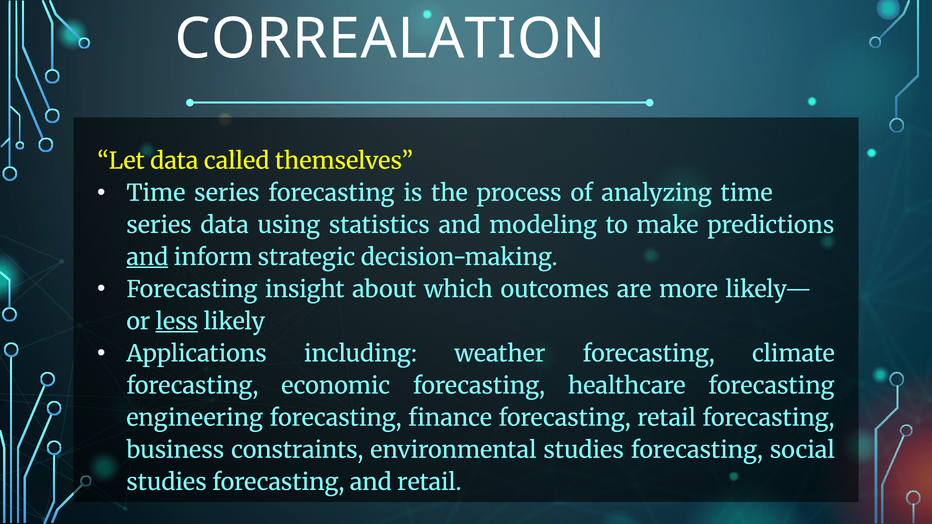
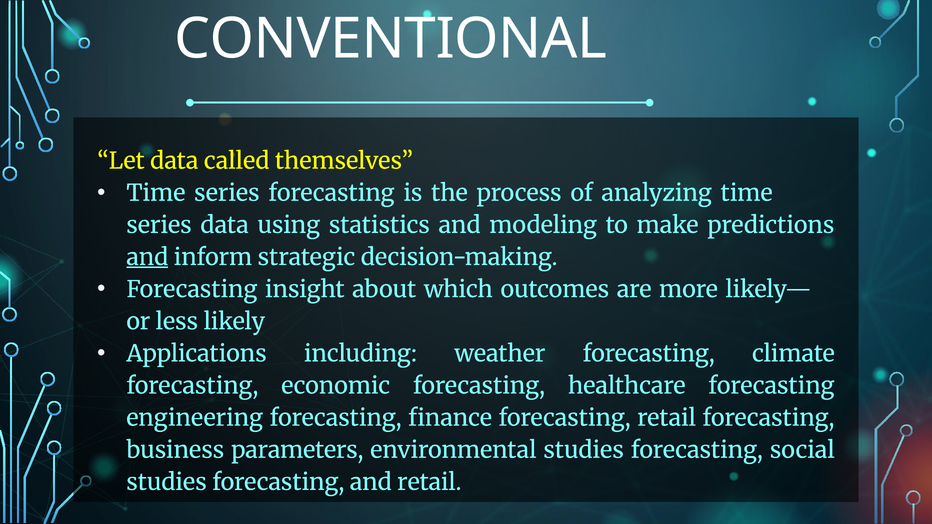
CORREALATION: CORREALATION -> CONVENTIONAL (391, 39)
less underline: present -> none (177, 322)
constraints: constraints -> parameters (297, 450)
